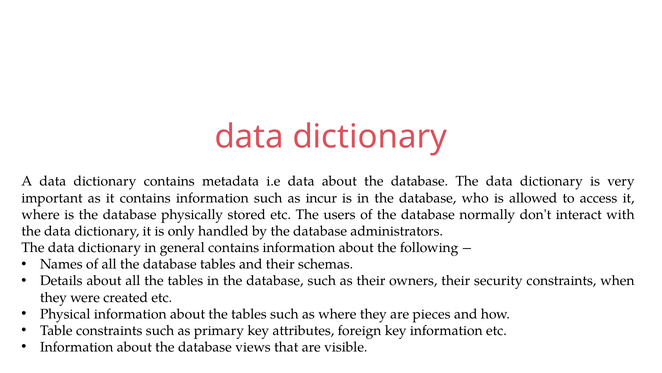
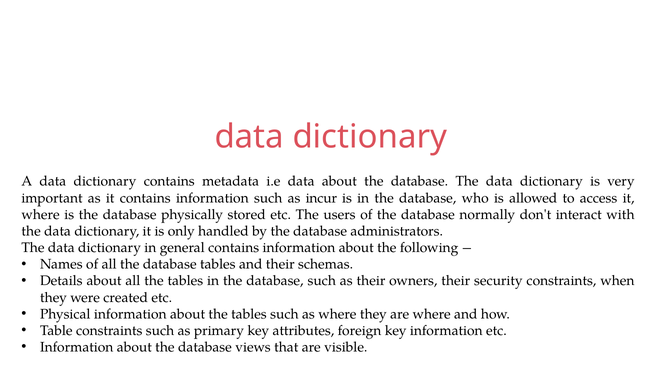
are pieces: pieces -> where (432, 314)
